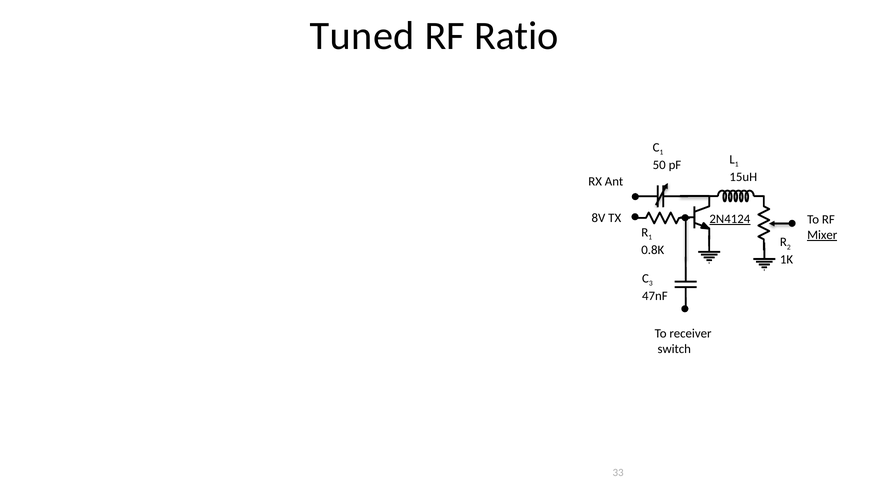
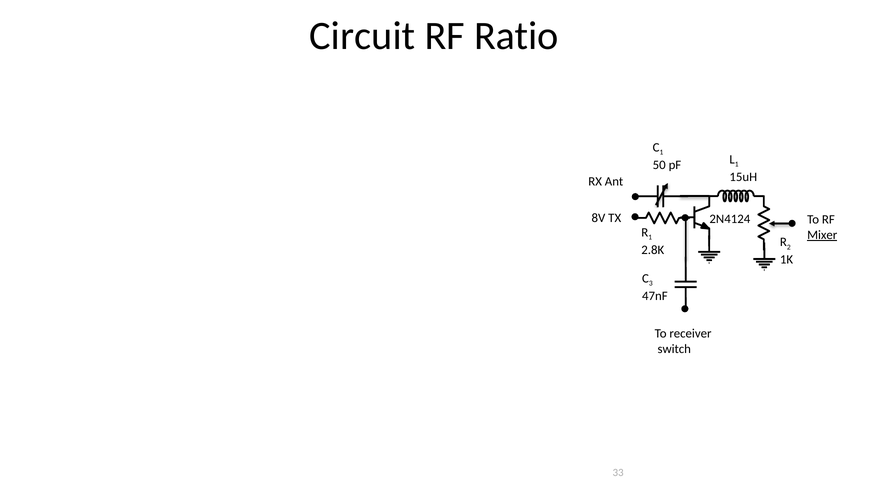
Tuned: Tuned -> Circuit (362, 36)
2N4124 underline: present -> none (730, 219)
0.8K: 0.8K -> 2.8K (653, 250)
